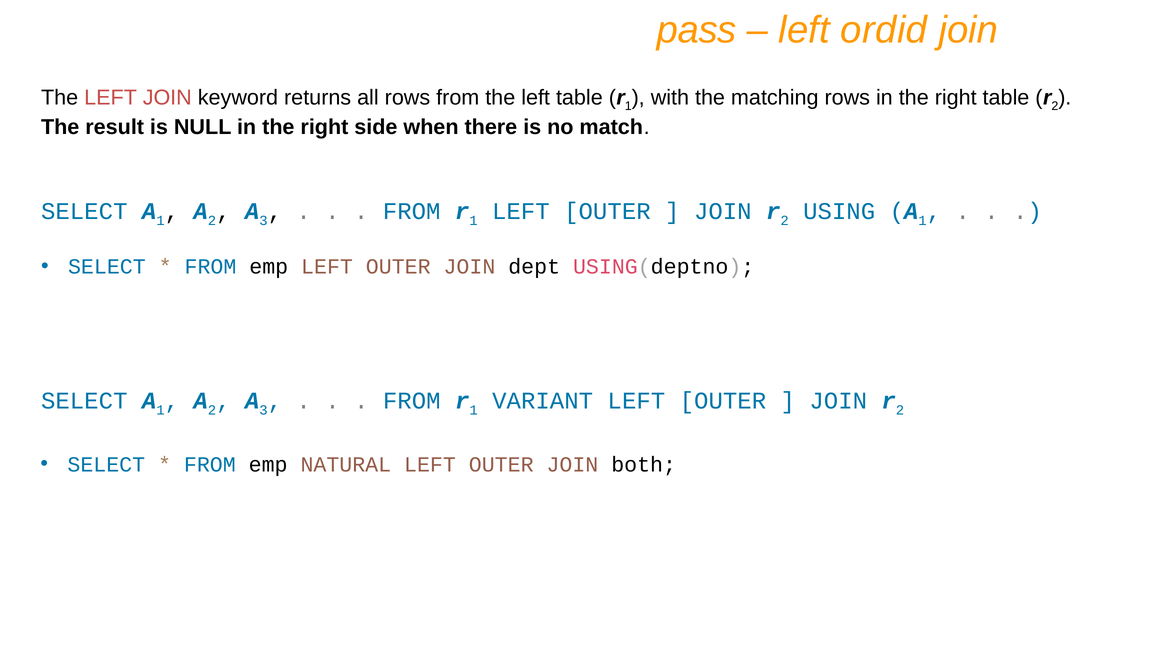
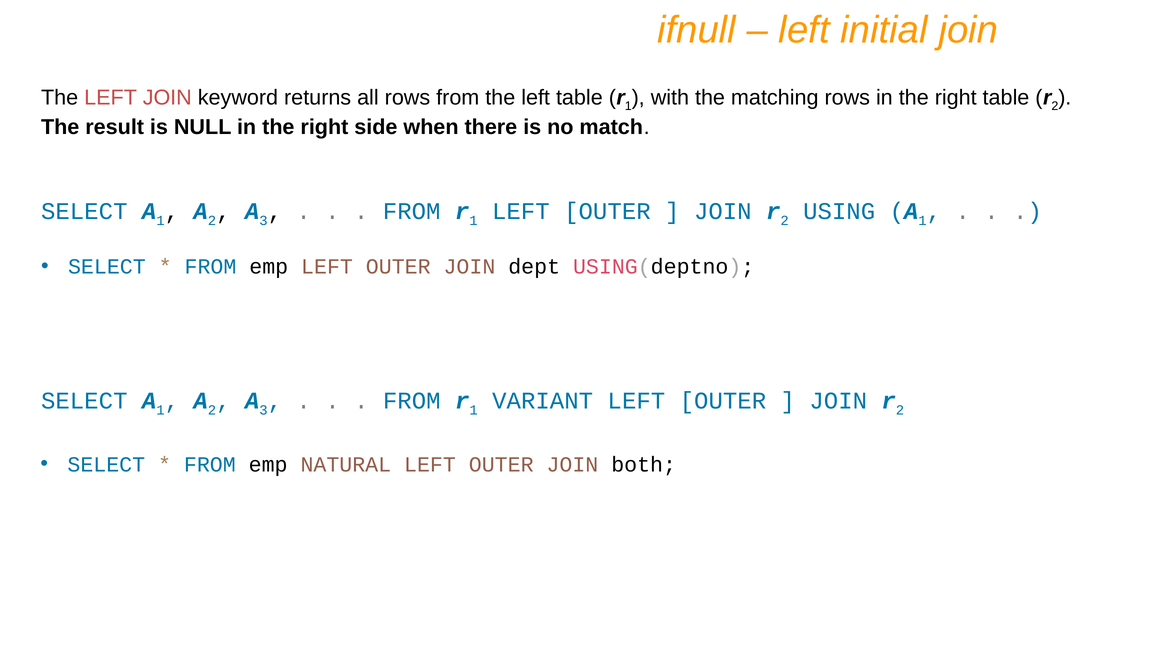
pass: pass -> ifnull (696, 30)
ordid: ordid -> initial (884, 30)
